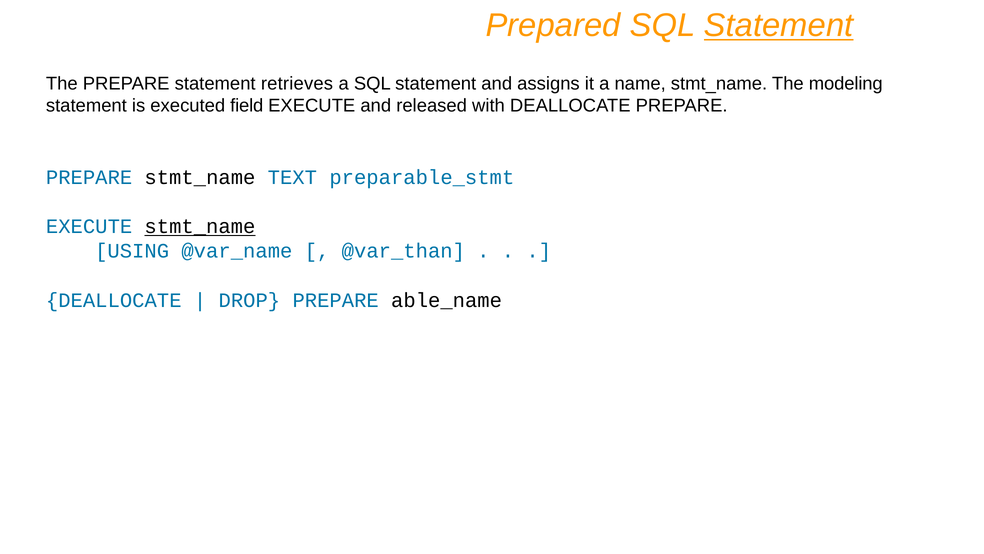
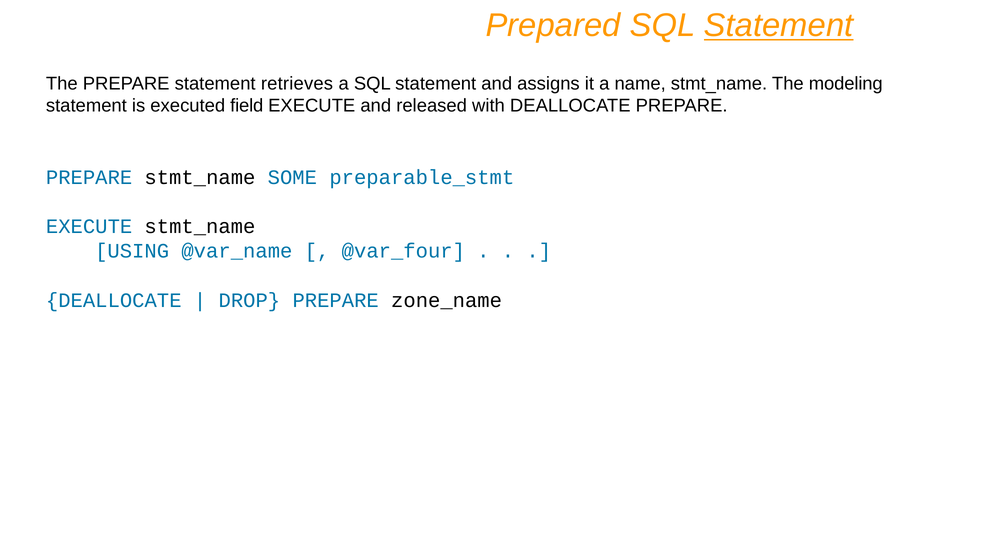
TEXT: TEXT -> SOME (292, 177)
stmt_name underline: present -> none (200, 226)
@var_than: @var_than -> @var_four (403, 251)
able_name: able_name -> zone_name (447, 300)
